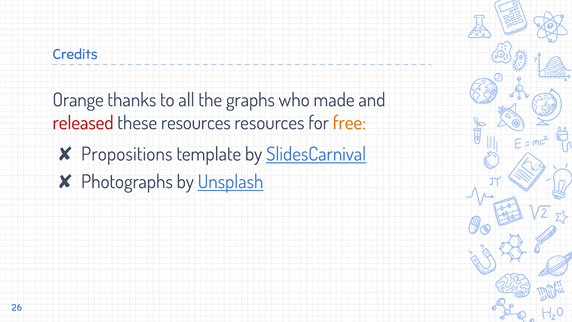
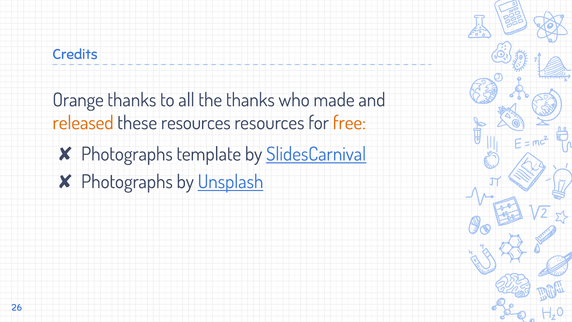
the graphs: graphs -> thanks (250, 100)
released colour: red -> orange (83, 123)
Propositions: Propositions -> Photographs (127, 154)
